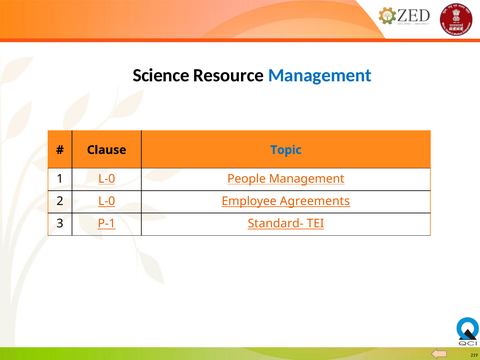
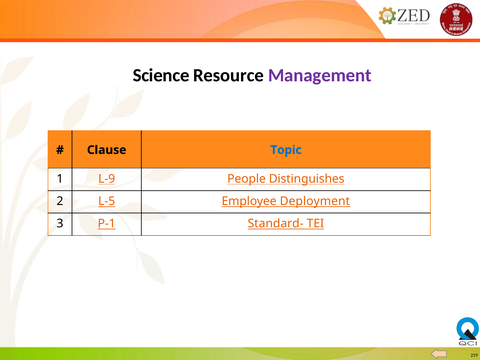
Management colour: blue -> purple (320, 75)
1 L-0: L-0 -> L-9 (107, 179)
People Management: Management -> Distinguishes (307, 179)
2 L-0: L-0 -> L-5 (107, 201)
Agreements: Agreements -> Deployment (315, 201)
